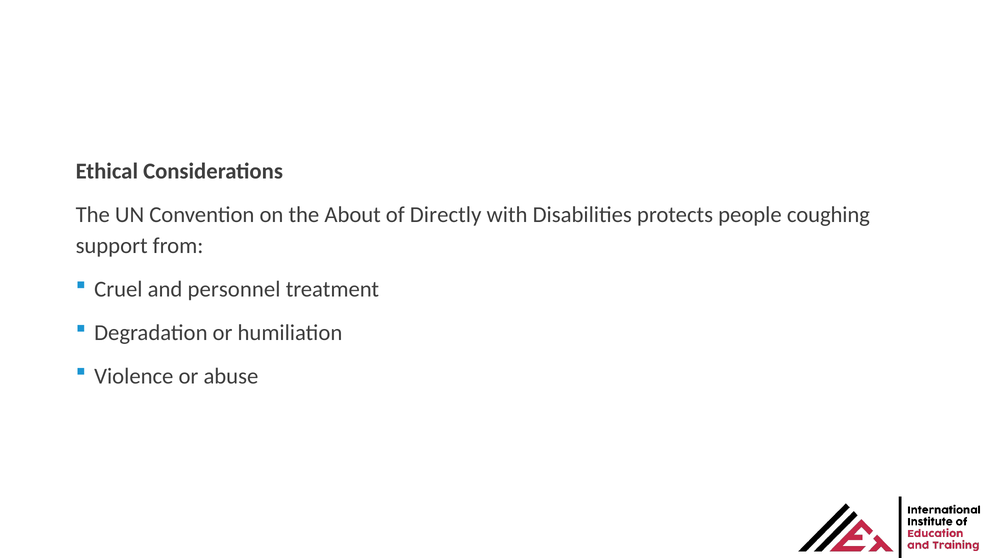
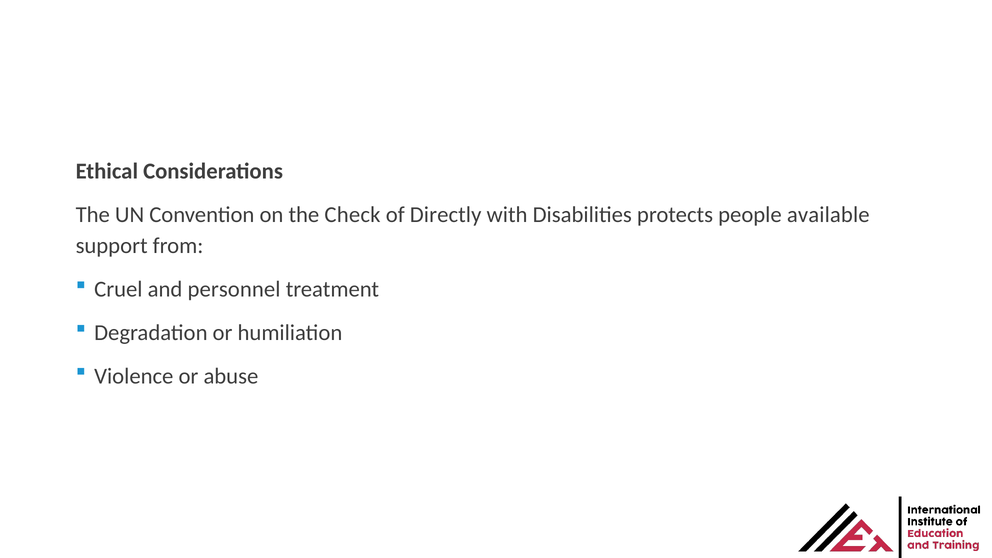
About: About -> Check (352, 215)
coughing: coughing -> available (828, 215)
